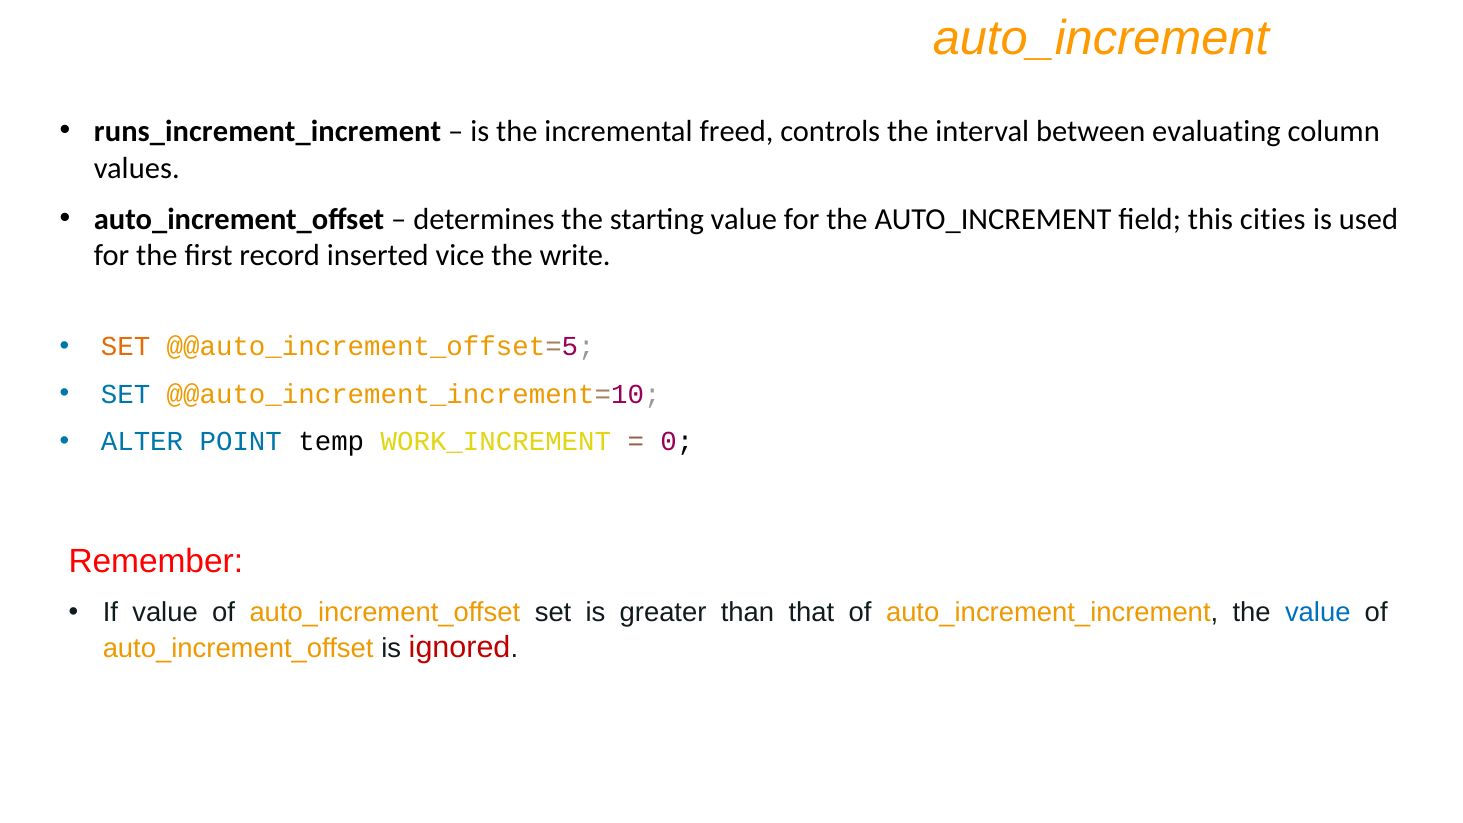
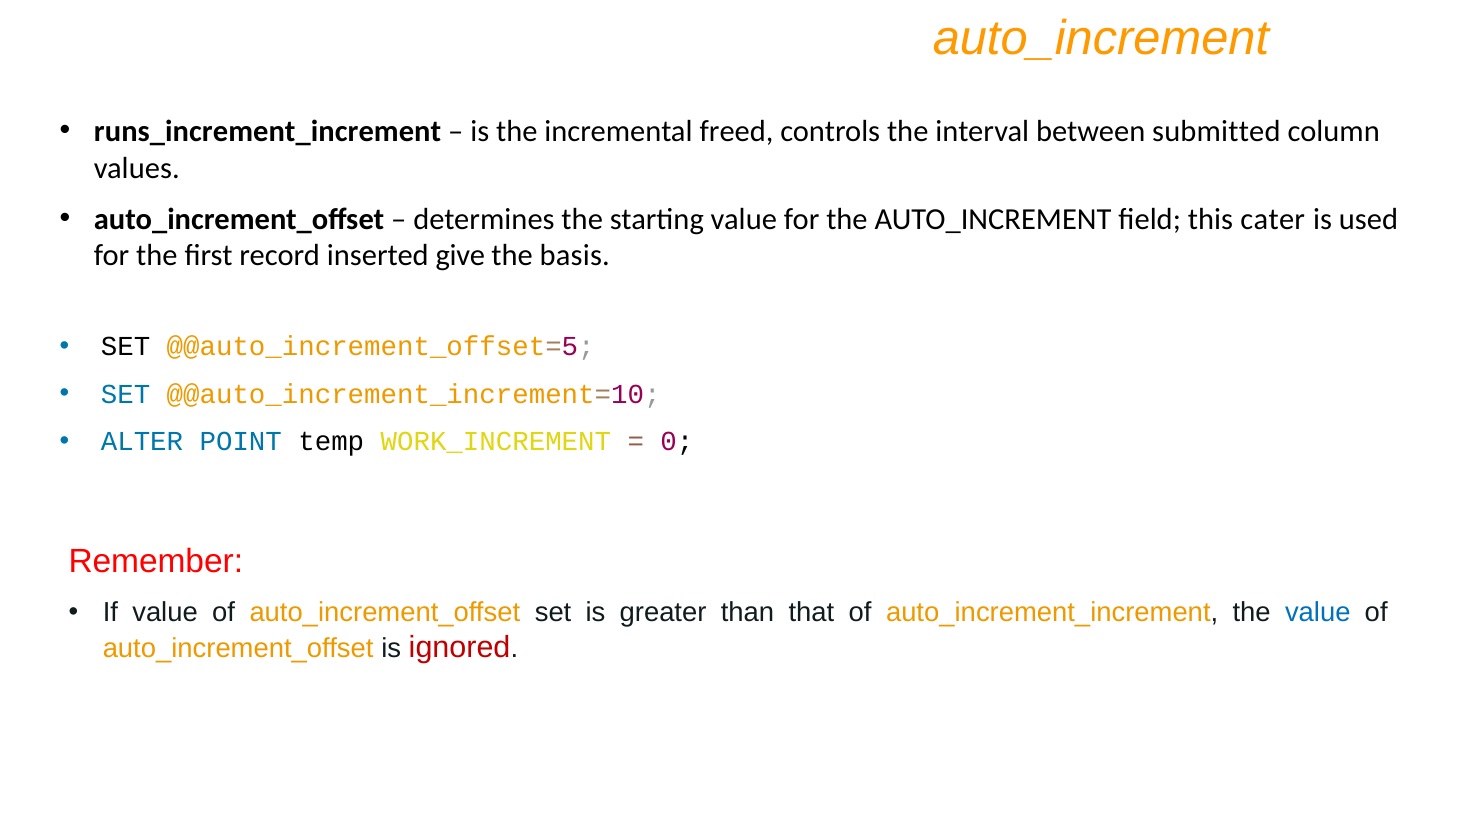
evaluating: evaluating -> submitted (1216, 131)
cities: cities -> cater (1273, 219)
vice: vice -> give (460, 256)
write: write -> basis (575, 256)
SET colour: orange -> black (126, 347)
